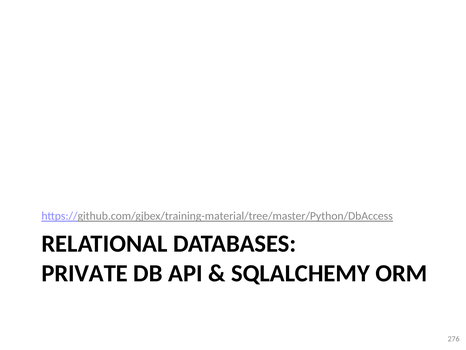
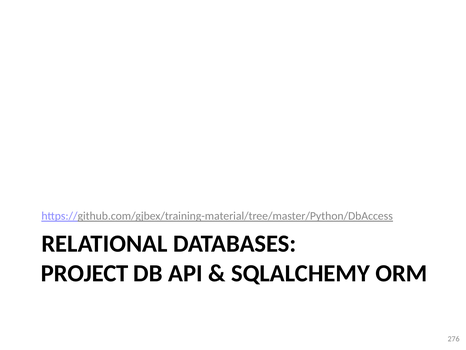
PRIVATE: PRIVATE -> PROJECT (85, 273)
